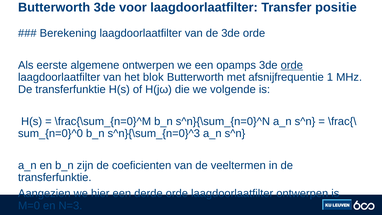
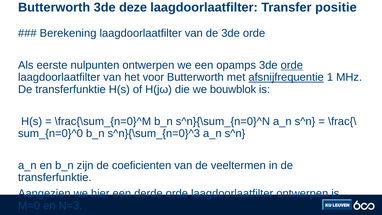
3de voor: voor -> deze (133, 7)
algemene: algemene -> nulpunten (95, 65)
het blok: blok -> voor (153, 77)
afsnijfrequentie underline: none -> present (286, 77)
volgende: volgende -> bouwblok (233, 89)
